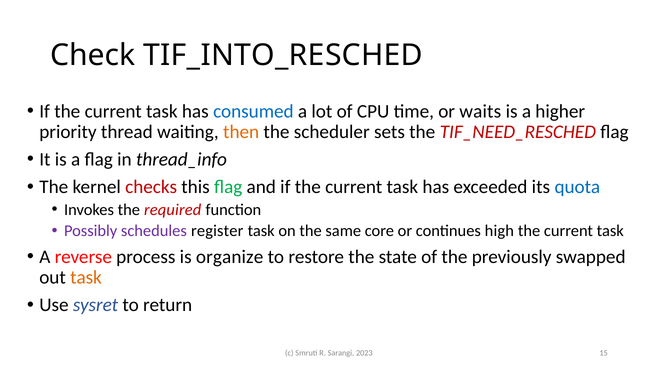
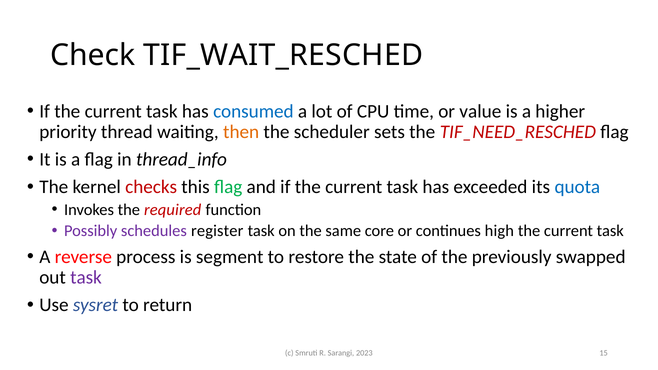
TIF_INTO_RESCHED: TIF_INTO_RESCHED -> TIF_WAIT_RESCHED (283, 55)
waits: waits -> value (480, 111)
organize: organize -> segment (230, 257)
task colour: orange -> purple (86, 278)
